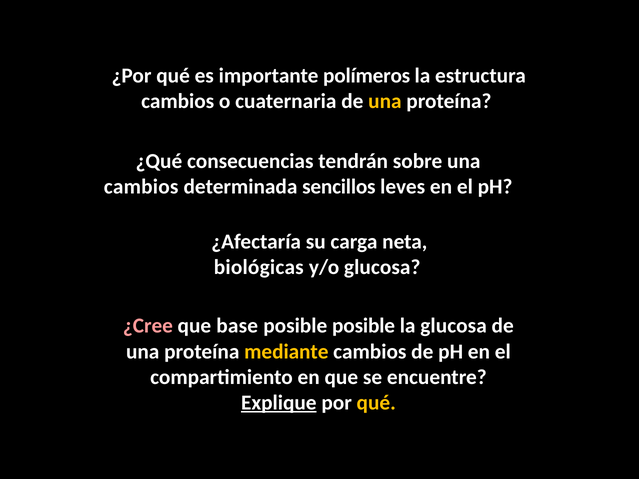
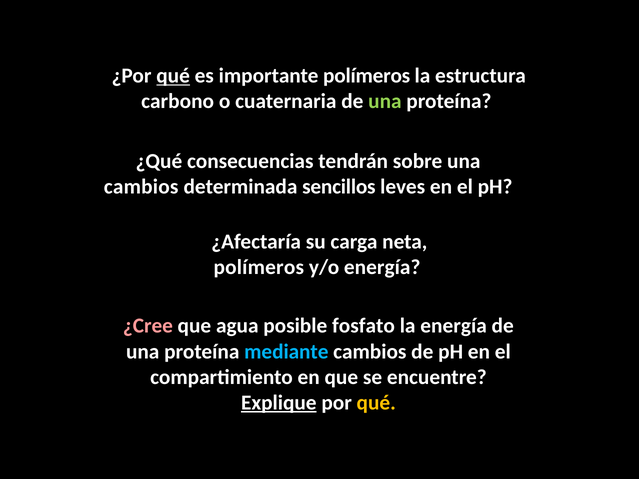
qué underline: none -> present (173, 76)
cambios: cambios -> carbono (178, 101)
una colour: yellow -> light green (385, 101)
biológicas: biológicas -> polímeros (259, 268)
y/o glucosa: glucosa -> energía (382, 268)
base: base -> agua (237, 326)
posible posible: posible -> fosfato (364, 326)
la glucosa: glucosa -> energía (454, 326)
mediante colour: yellow -> light blue (286, 352)
